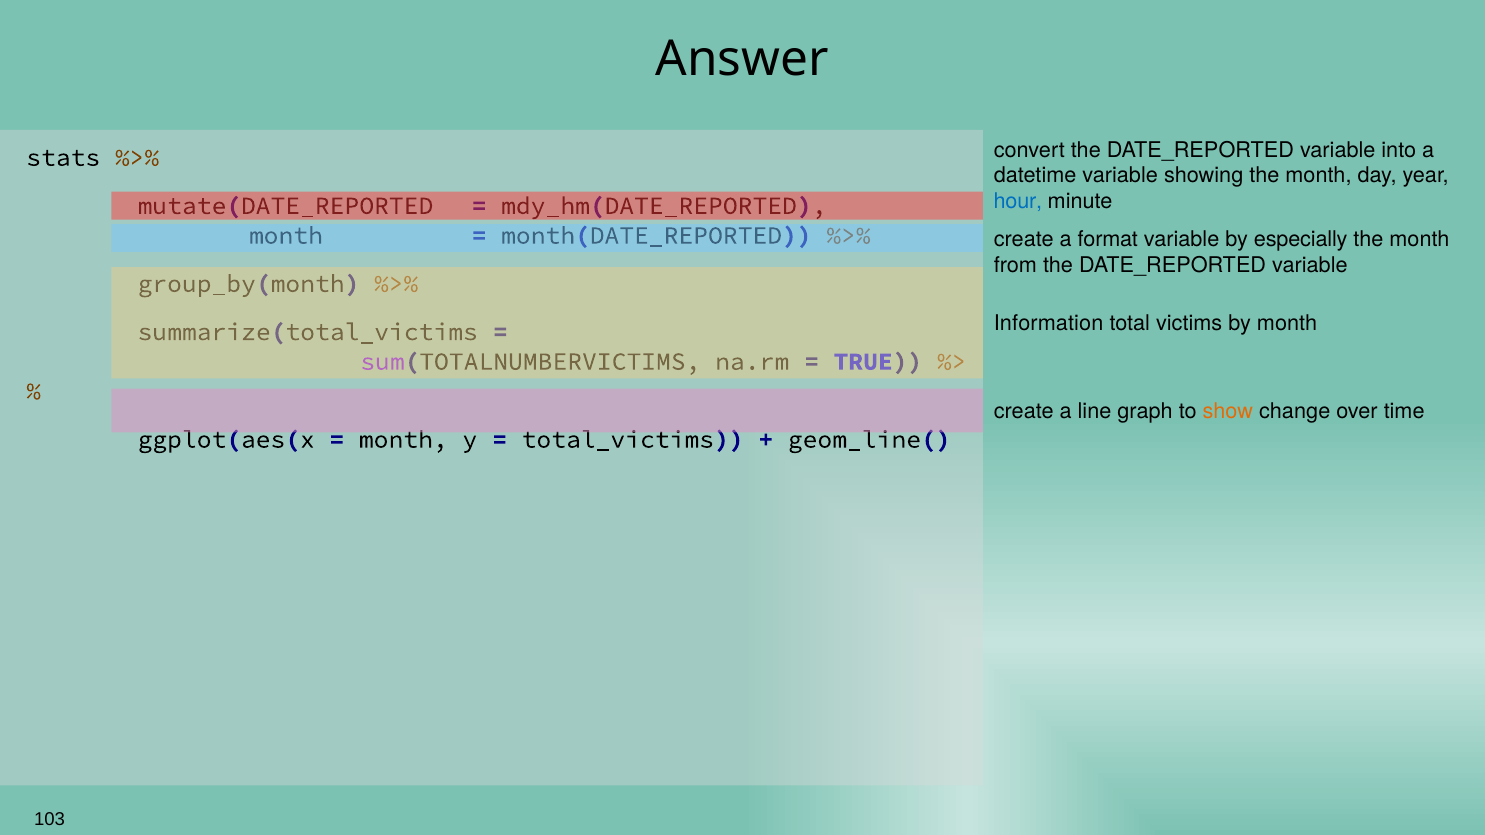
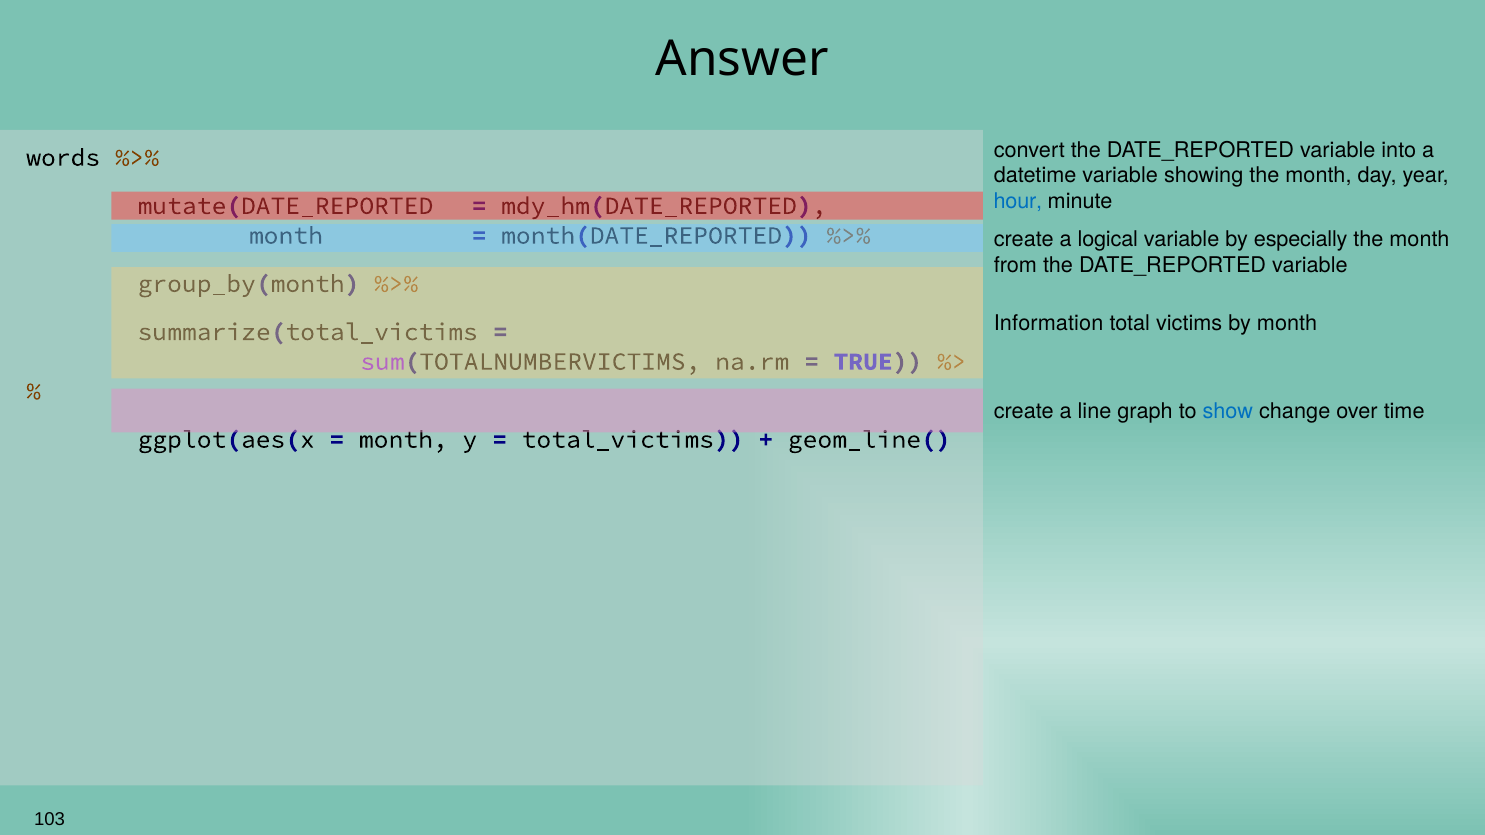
stats: stats -> words (63, 158)
format: format -> logical (1108, 240)
show colour: orange -> blue (1228, 411)
